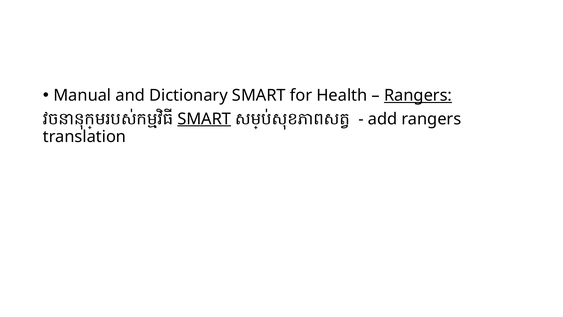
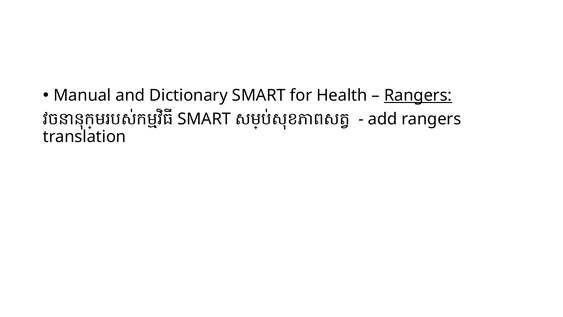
SMART underline: present -> none (204, 119)
